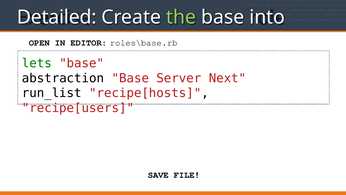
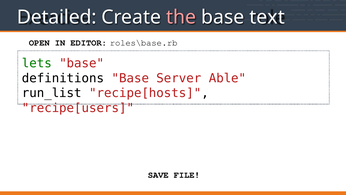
the colour: light green -> pink (181, 17)
into: into -> text (267, 17)
abstraction: abstraction -> definitions (63, 78)
Next: Next -> Able (227, 78)
